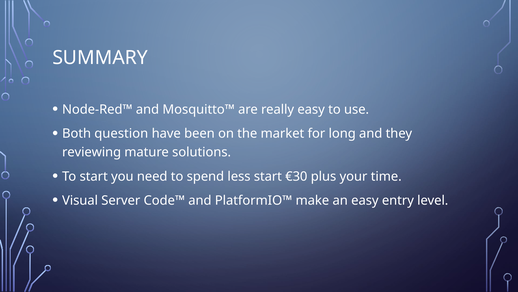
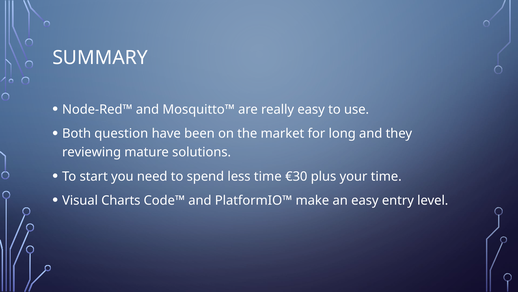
less start: start -> time (268, 176)
Server: Server -> Charts (121, 200)
